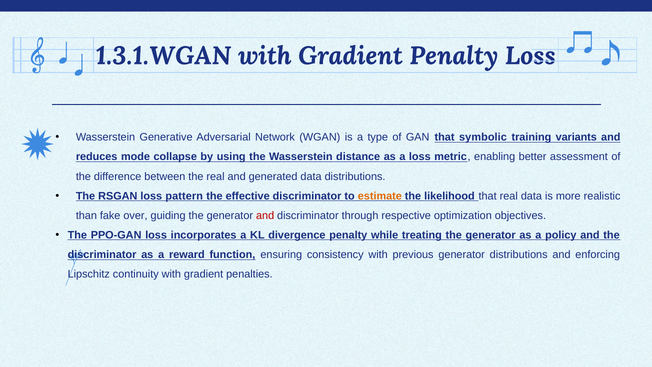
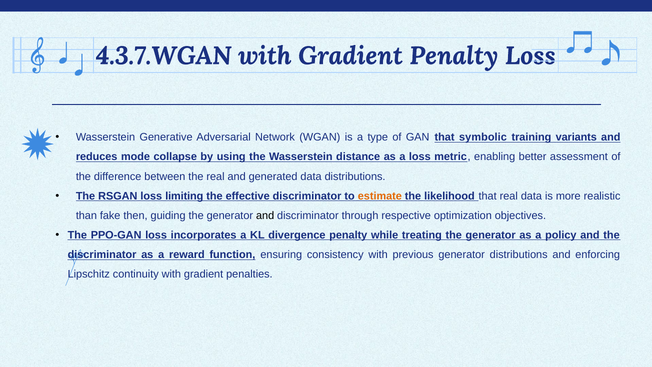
1.3.1.WGAN: 1.3.1.WGAN -> 4.3.7.WGAN (164, 56)
pattern: pattern -> limiting (184, 196)
over: over -> then (135, 215)
and colour: red -> black (265, 215)
